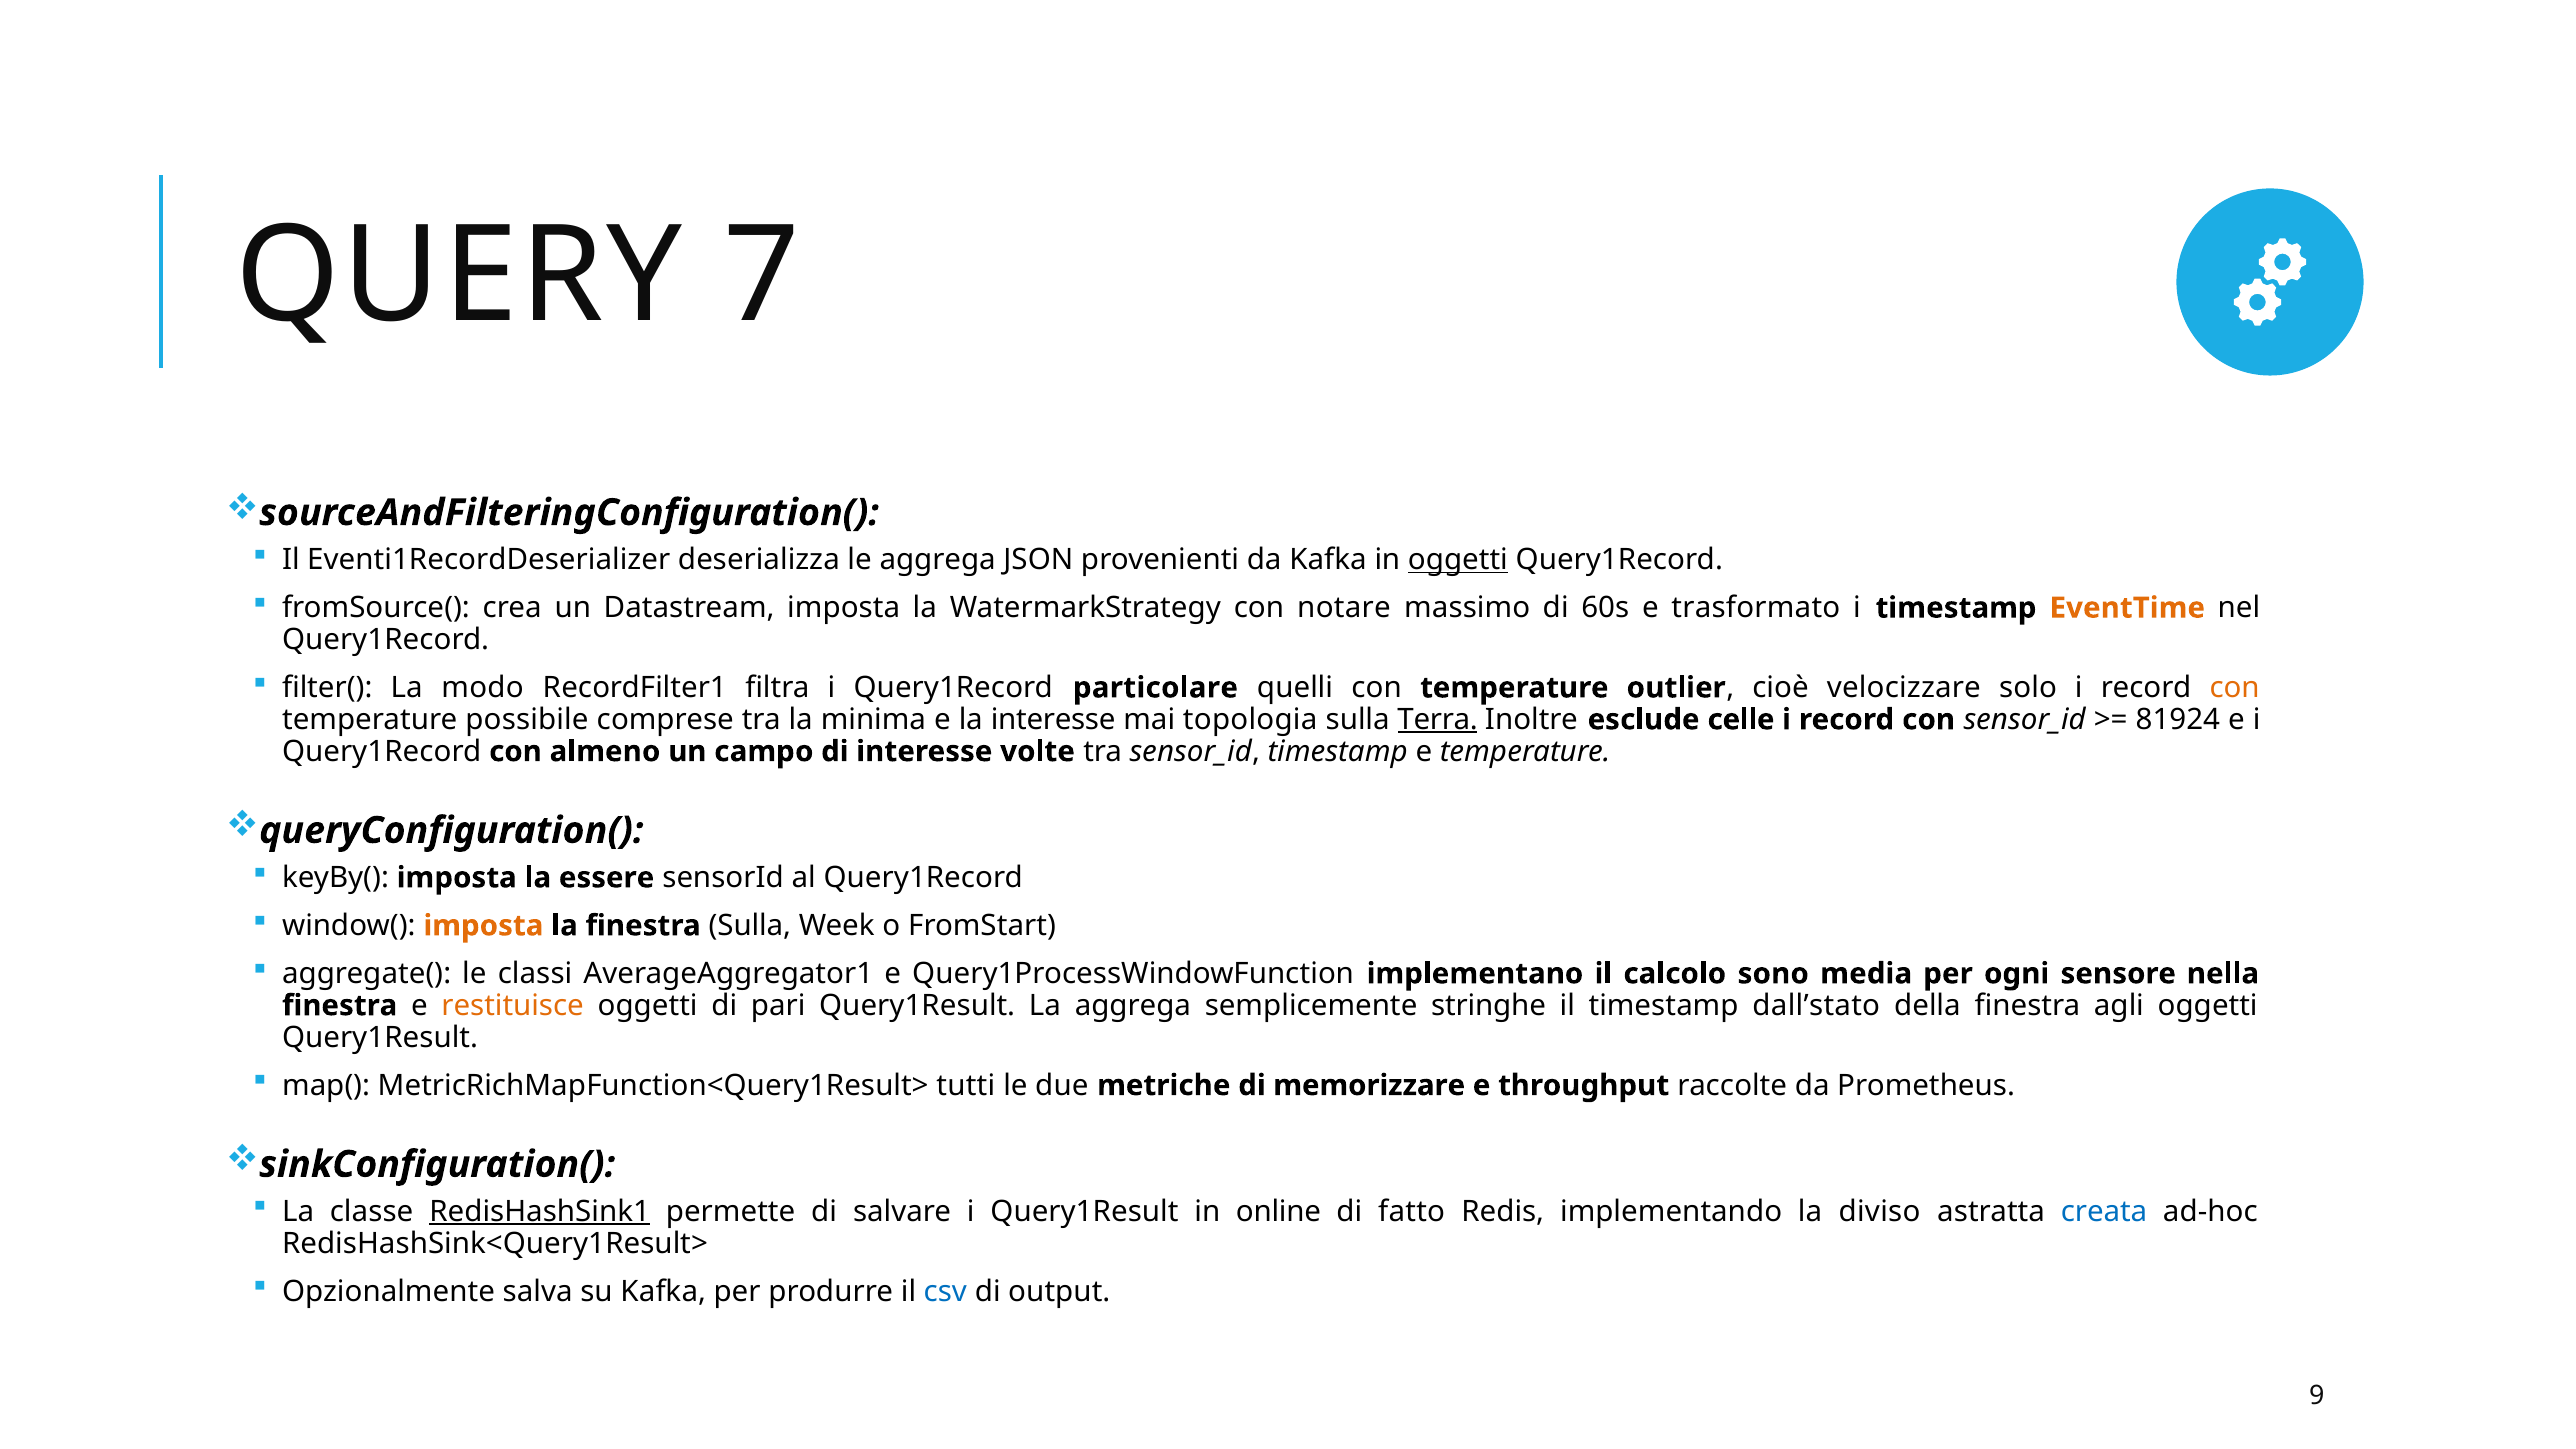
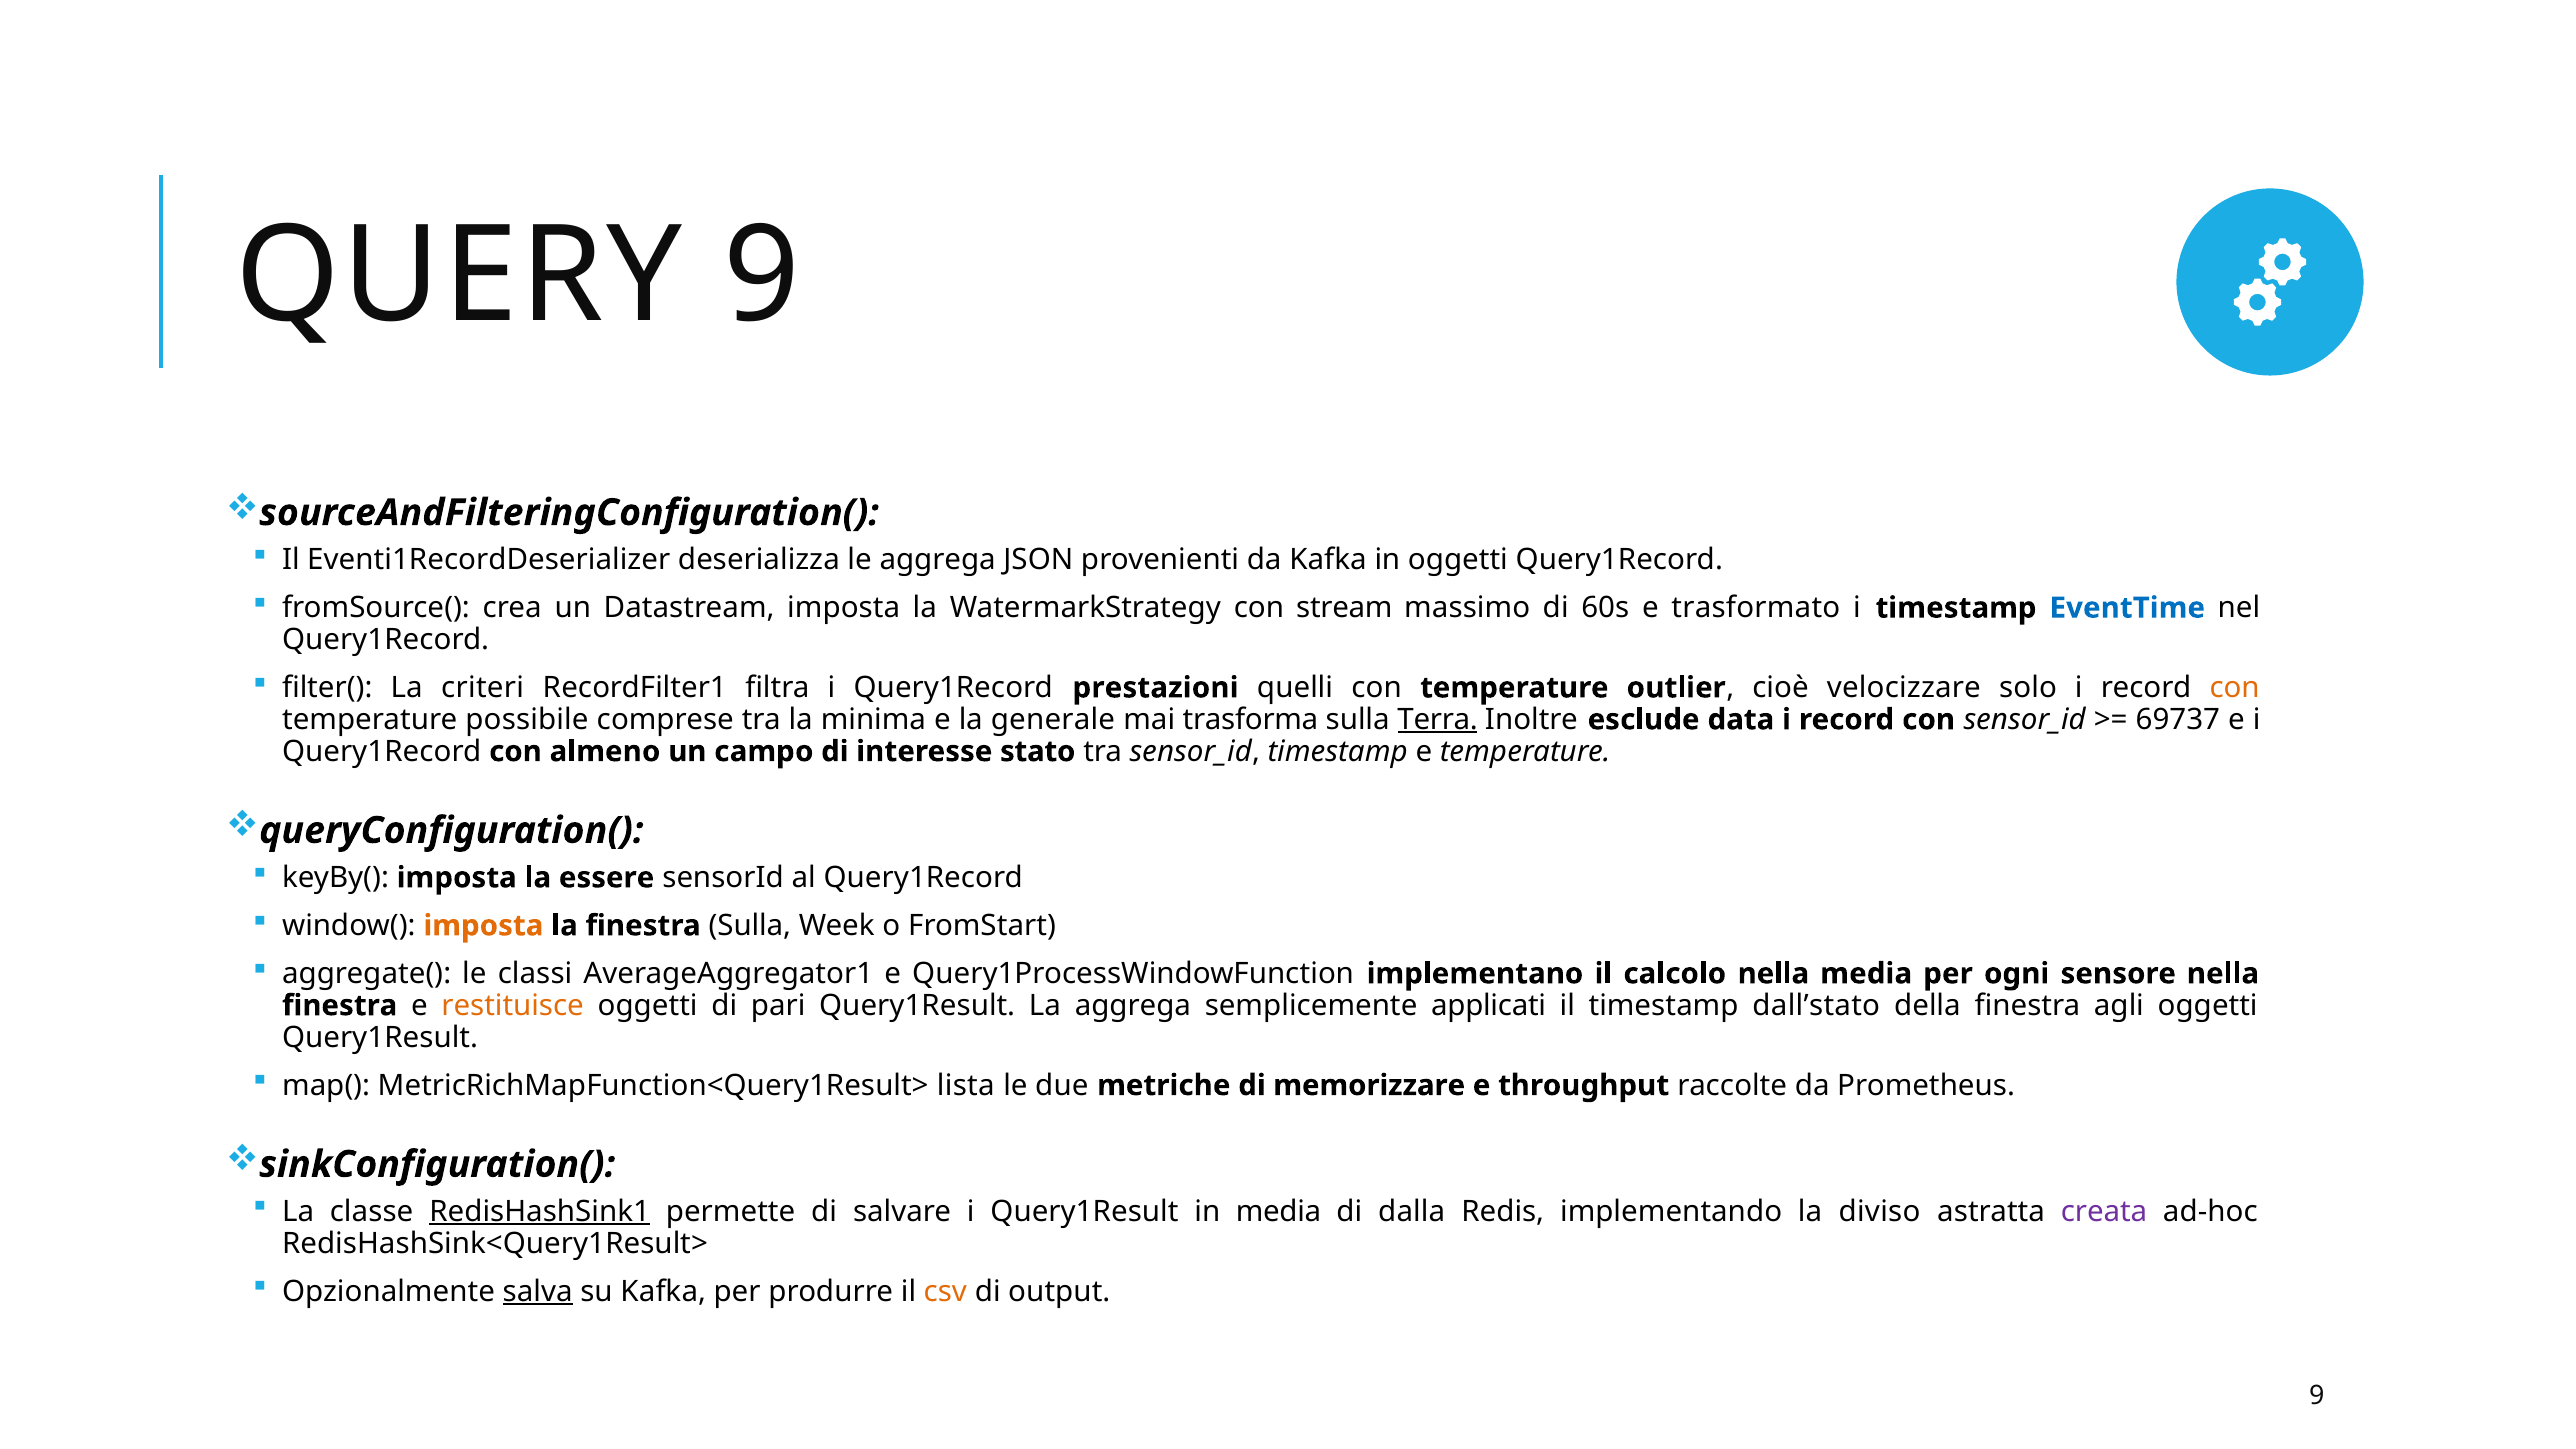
QUERY 7: 7 -> 9 (761, 276)
oggetti underline: present -> none (1458, 560)
notare: notare -> stream (1344, 608)
EventTime colour: orange -> blue (2127, 608)
modo: modo -> criteri (483, 688)
particolare: particolare -> prestazioni (1156, 688)
la interesse: interesse -> generale (1053, 720)
topologia: topologia -> trasforma (1250, 720)
celle: celle -> data (1741, 720)
81924: 81924 -> 69737 (2178, 720)
volte: volte -> stato (1038, 751)
calcolo sono: sono -> nella (1773, 974)
stringhe: stringhe -> applicati (1489, 1006)
tutti: tutti -> lista (966, 1085)
in online: online -> media (1278, 1212)
fatto: fatto -> dalla (1412, 1212)
creata colour: blue -> purple (2104, 1212)
salva underline: none -> present (538, 1291)
csv colour: blue -> orange (945, 1291)
